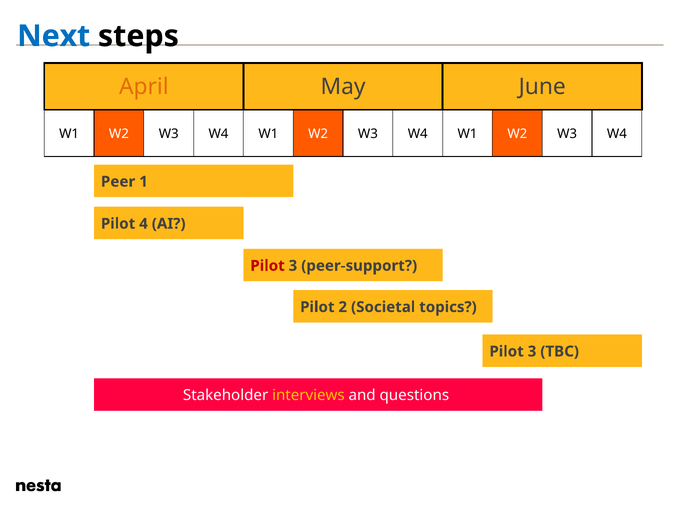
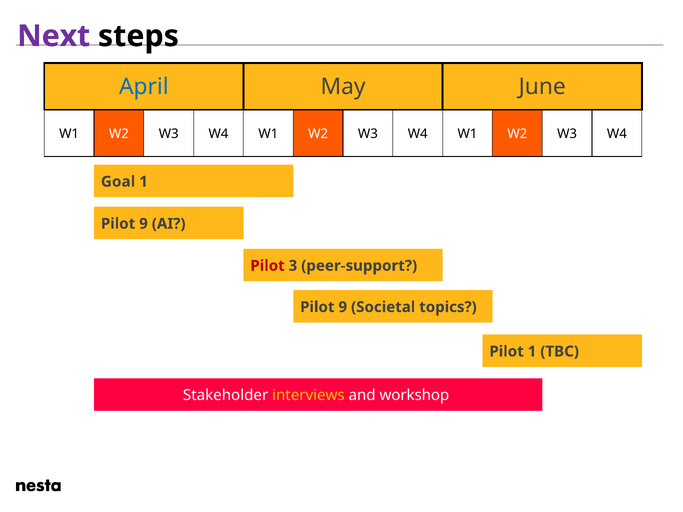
Next colour: blue -> purple (54, 36)
April colour: orange -> blue (144, 87)
Peer: Peer -> Goal (118, 182)
4: 4 -> 9 (144, 224)
2: 2 -> 9 (343, 307)
3: 3 -> 1 (532, 352)
questions: questions -> workshop (414, 395)
